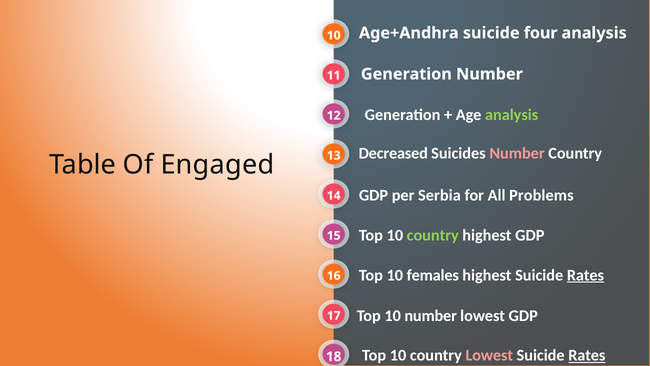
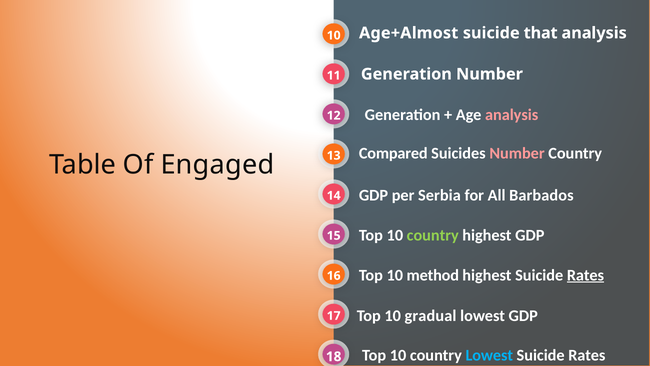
Age+Andhra: Age+Andhra -> Age+Almost (409, 33)
four: four -> that (541, 33)
analysis colour: light green -> pink (512, 115)
Decreased: Decreased -> Compared (393, 153)
Problems: Problems -> Barbados (541, 195)
females: females -> method (433, 275)
10 number: number -> gradual (430, 316)
Lowest colour: pink -> light blue (489, 355)
Rates underline: present -> none (587, 355)
